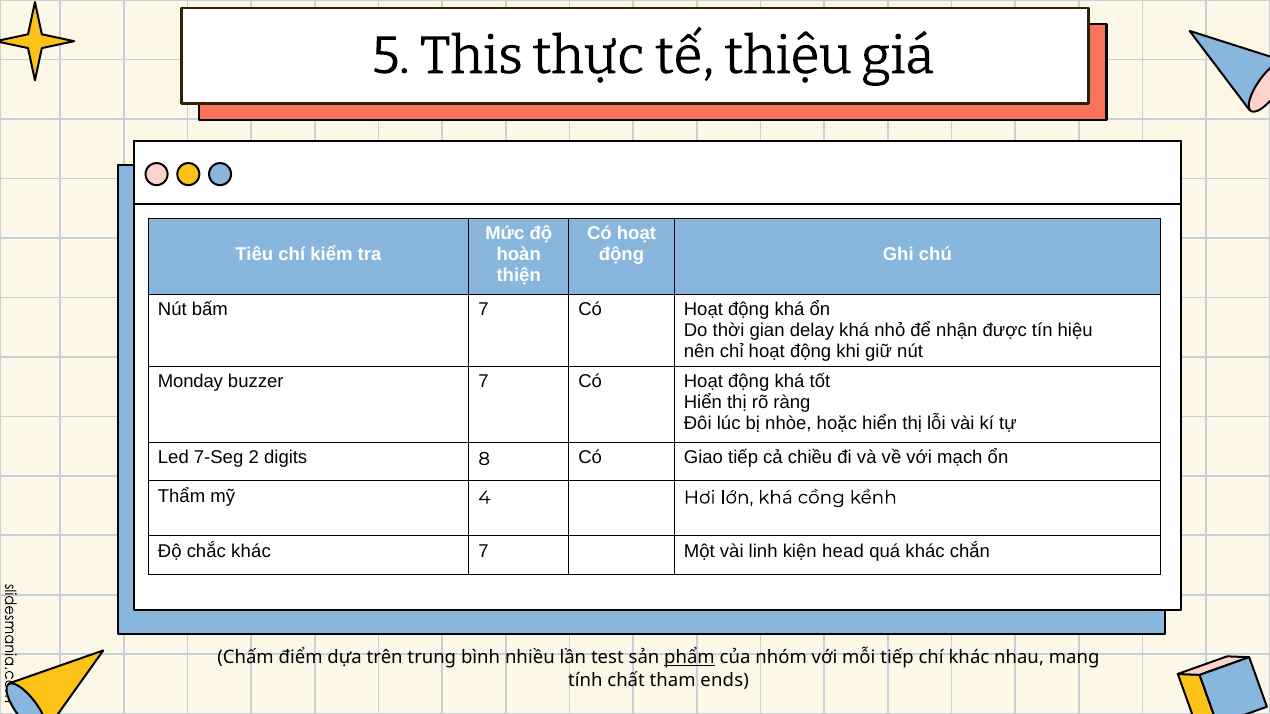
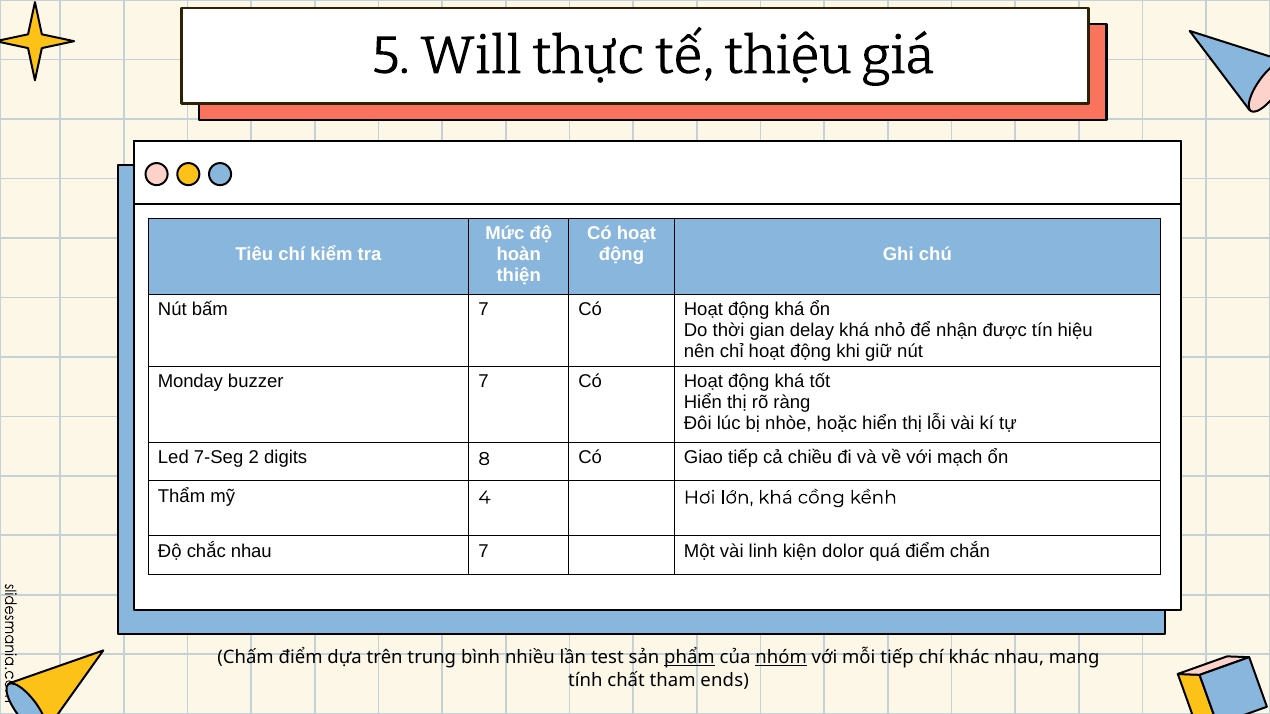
This: This -> Will (471, 56)
chắc khác: khác -> nhau (251, 551)
head: head -> dolor (843, 551)
quá khác: khác -> điểm (925, 551)
nhóm underline: none -> present (781, 658)
